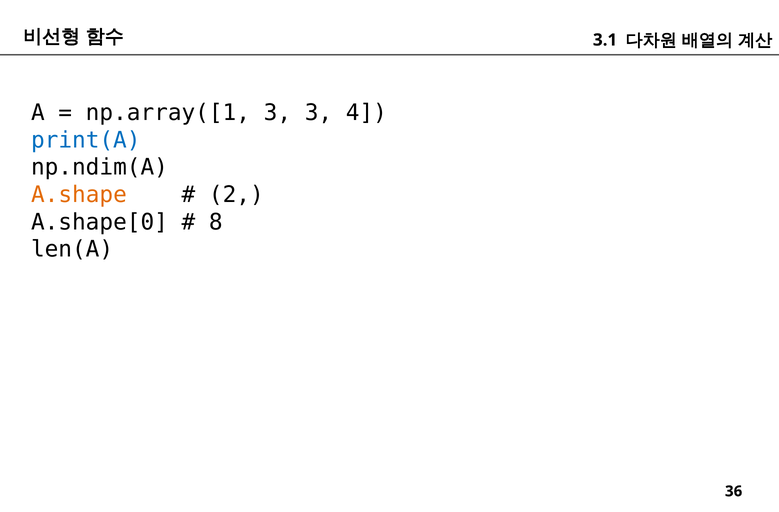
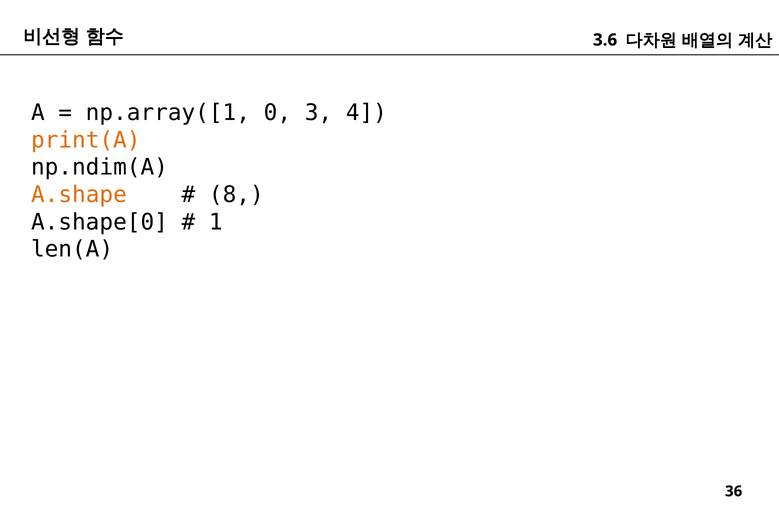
3.1: 3.1 -> 3.6 (605, 40)
np.array([1 3: 3 -> 0 (277, 113)
print(A colour: blue -> orange (86, 140)
2: 2 -> 8 (236, 195)
8: 8 -> 1 (216, 222)
